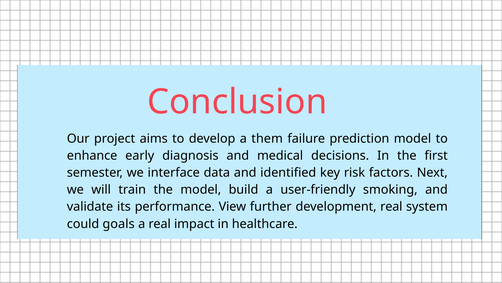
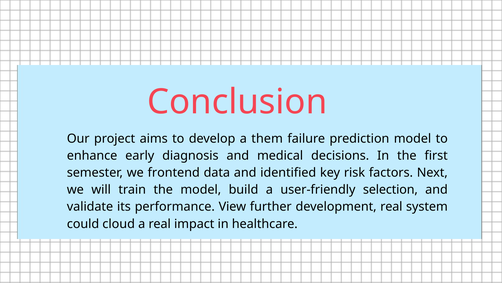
interface: interface -> frontend (174, 172)
smoking: smoking -> selection (390, 189)
goals: goals -> cloud (119, 223)
